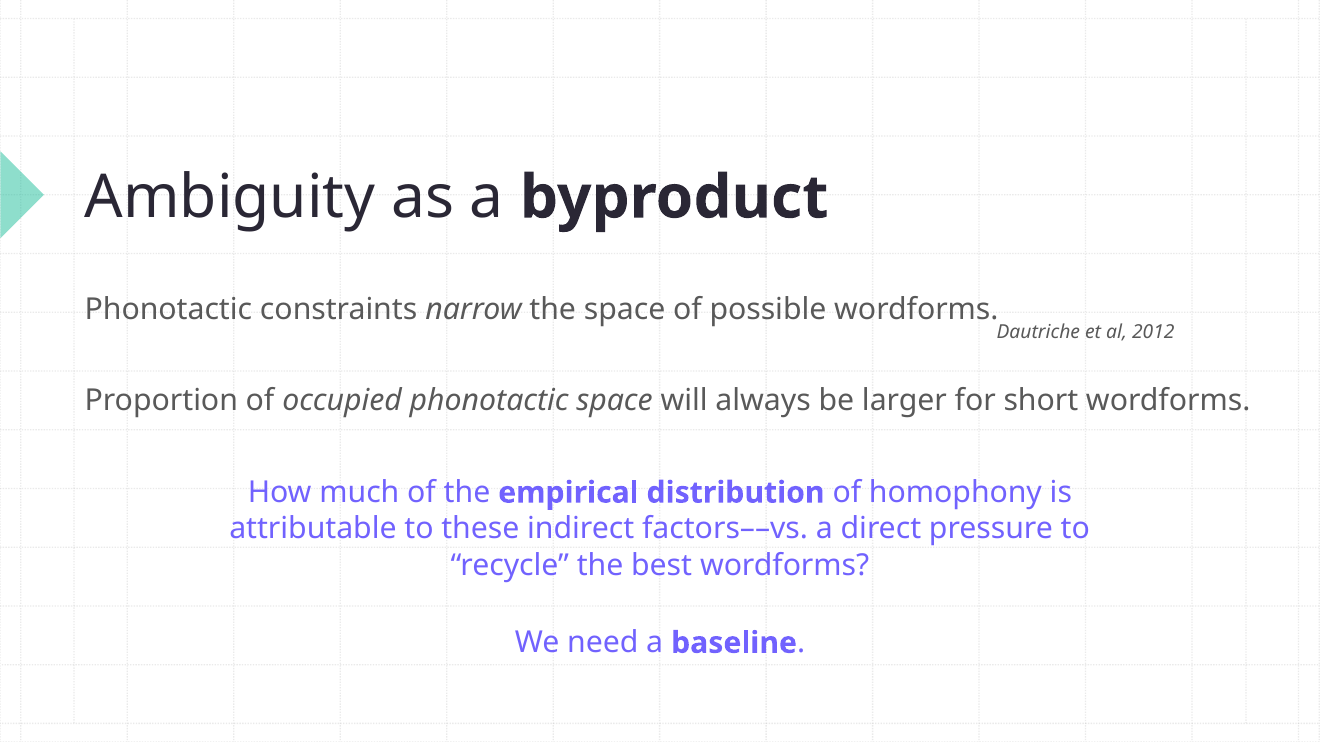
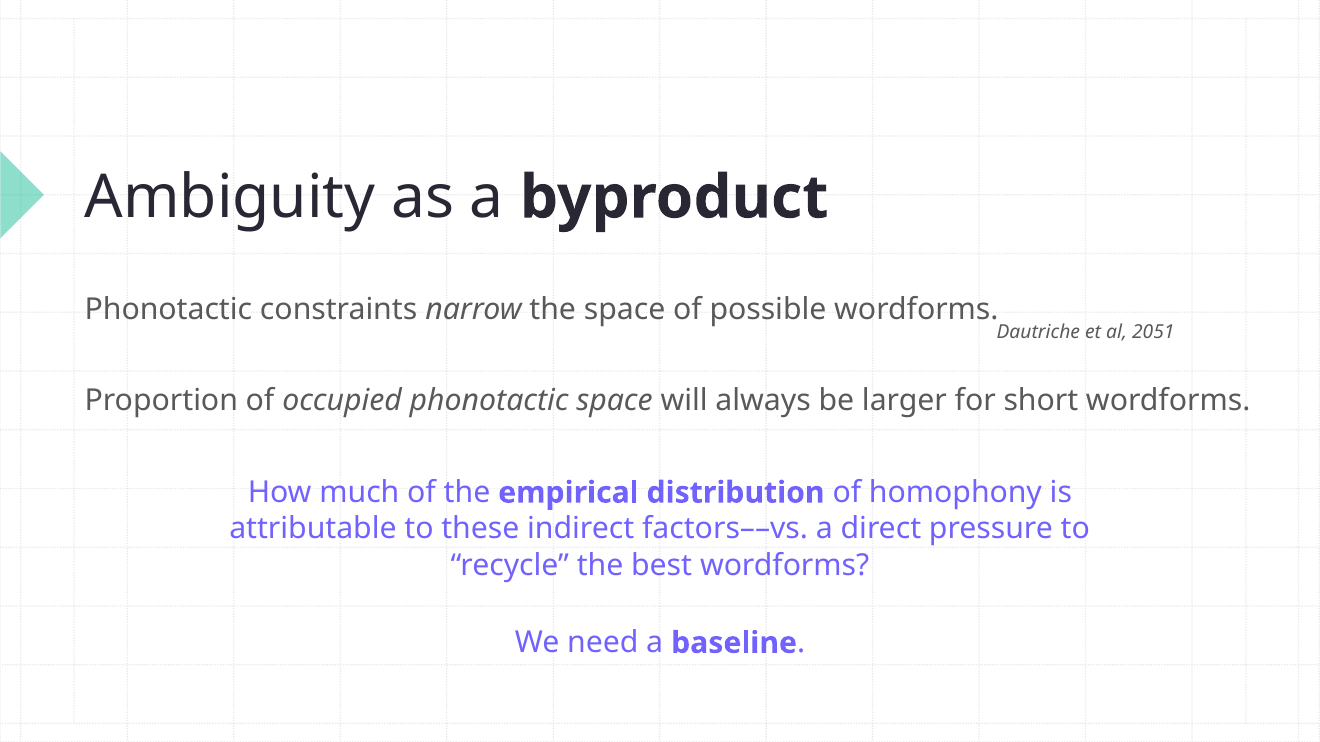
2012: 2012 -> 2051 (1153, 333)
